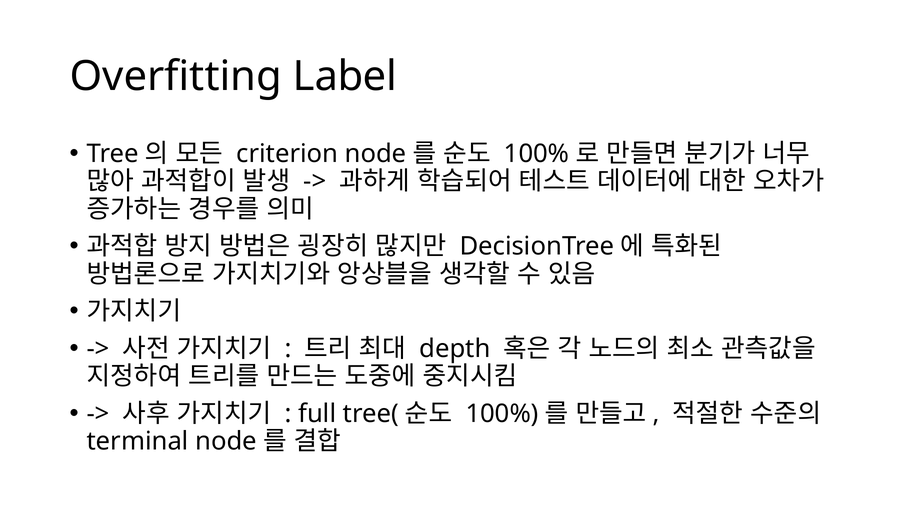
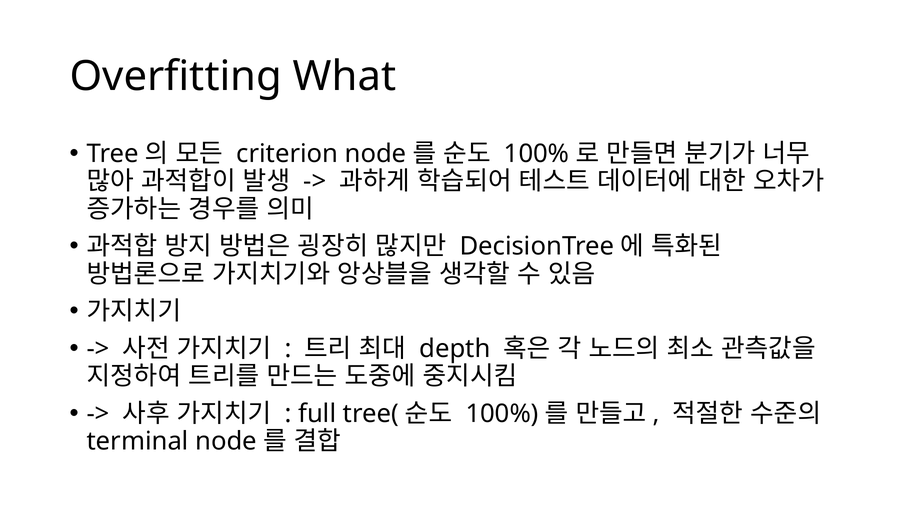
Label: Label -> What (345, 77)
